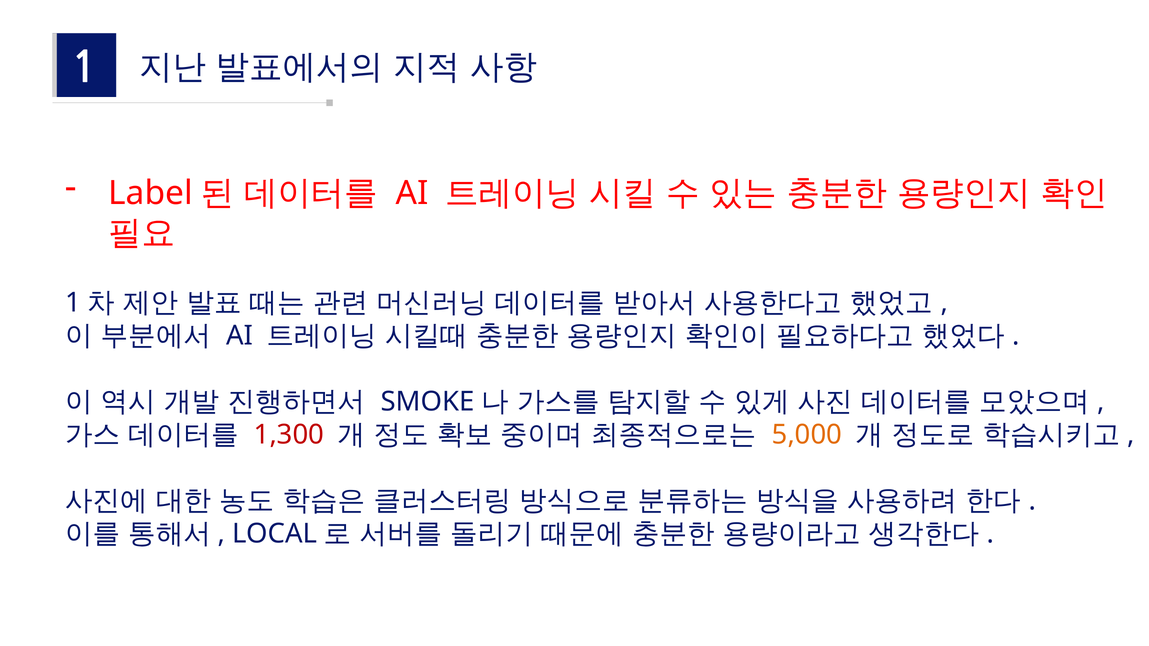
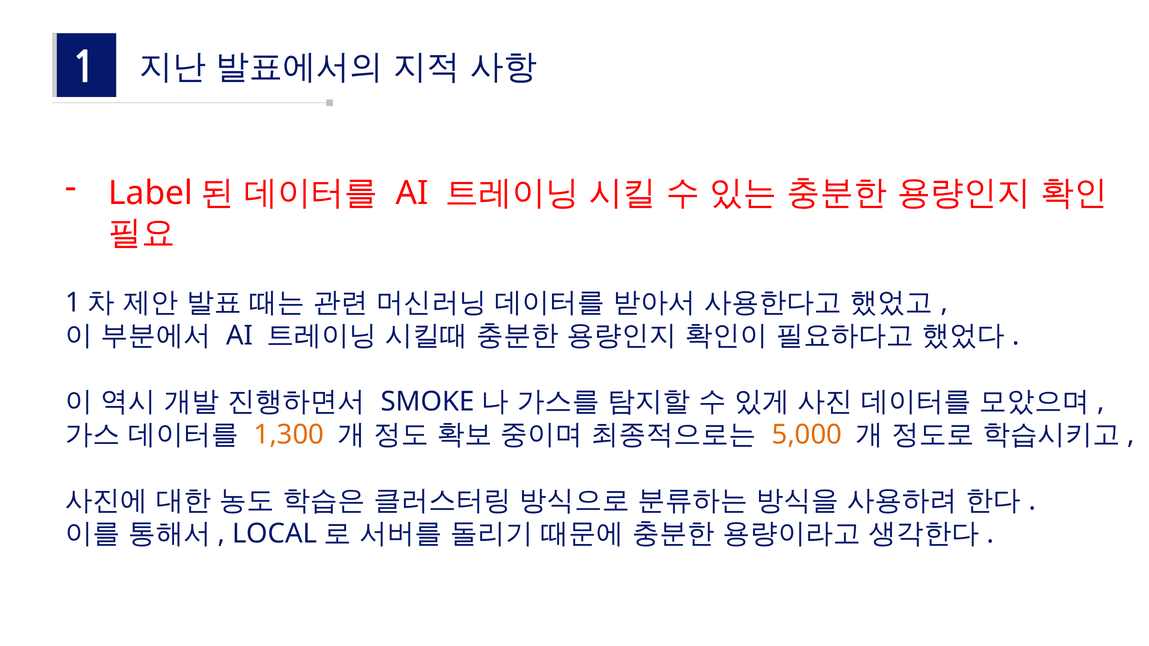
1,300 colour: red -> orange (289, 435)
